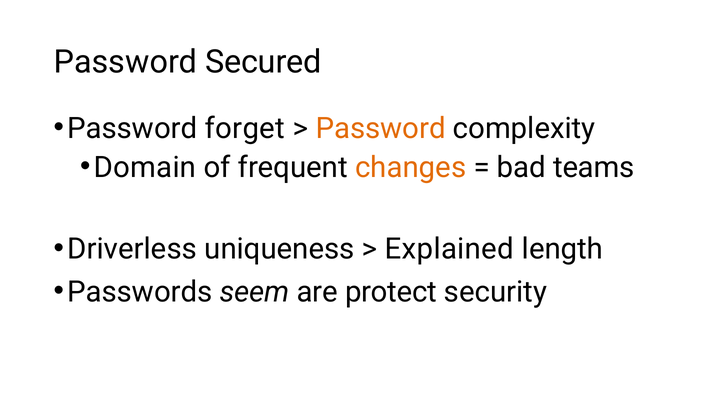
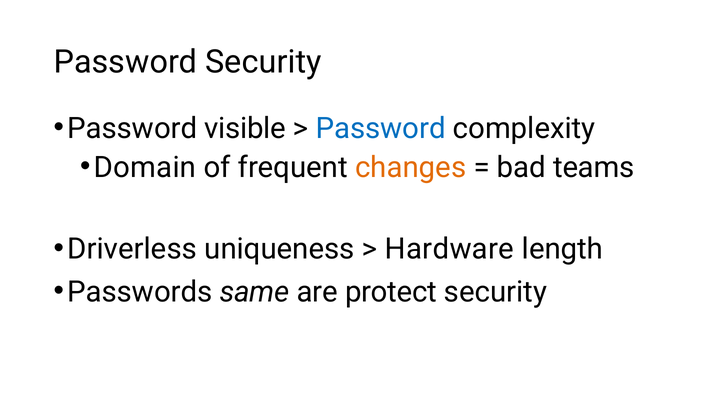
Password Secured: Secured -> Security (263, 62)
forget: forget -> visible (245, 128)
Password colour: orange -> blue (381, 128)
Explained: Explained -> Hardware (449, 249)
seem: seem -> same (254, 292)
